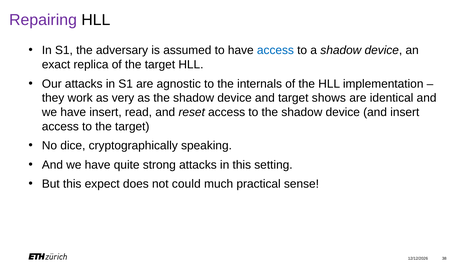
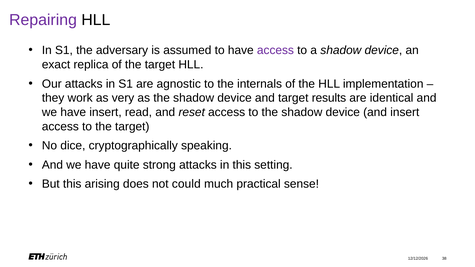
access colour: blue -> purple (275, 50)
shows: shows -> results (329, 98)
expect: expect -> arising (102, 184)
